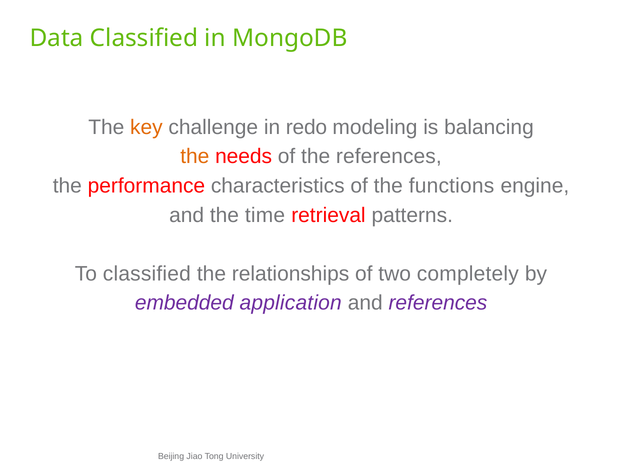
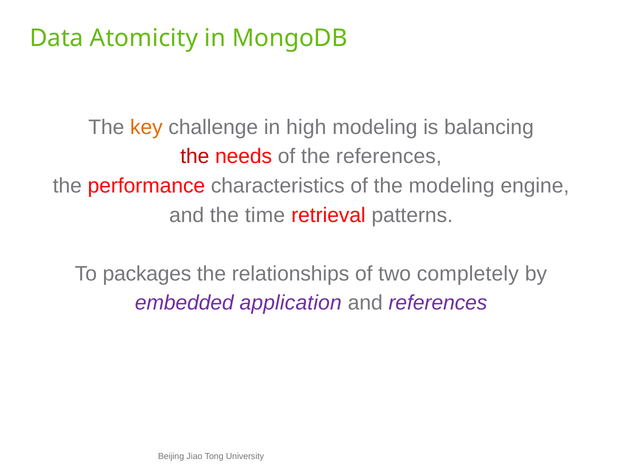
Data Classified: Classified -> Atomicity (144, 38)
redo: redo -> high (306, 127)
the colour: orange -> red (195, 157)
the functions: functions -> modeling (452, 186)
To classified: classified -> packages (147, 274)
